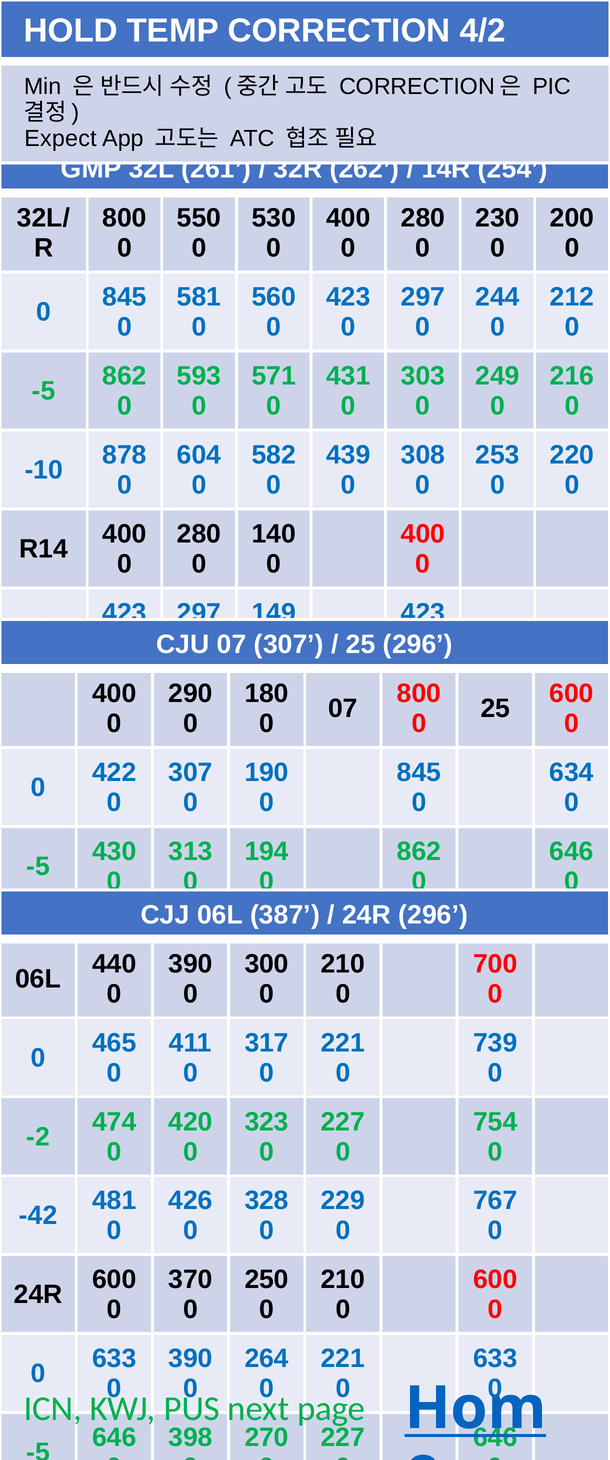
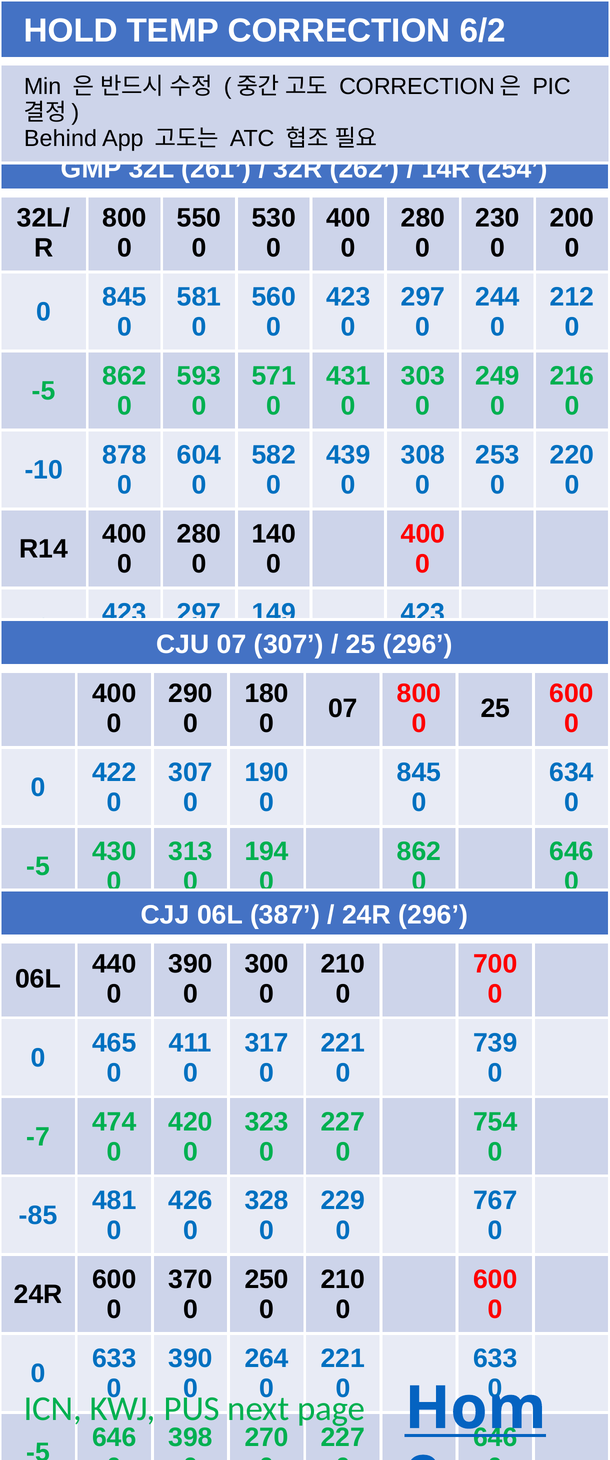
4/2: 4/2 -> 6/2 (483, 31)
Expect: Expect -> Behind (60, 138)
-2: -2 -> -7 (38, 1136)
-42: -42 -> -85 (38, 1215)
